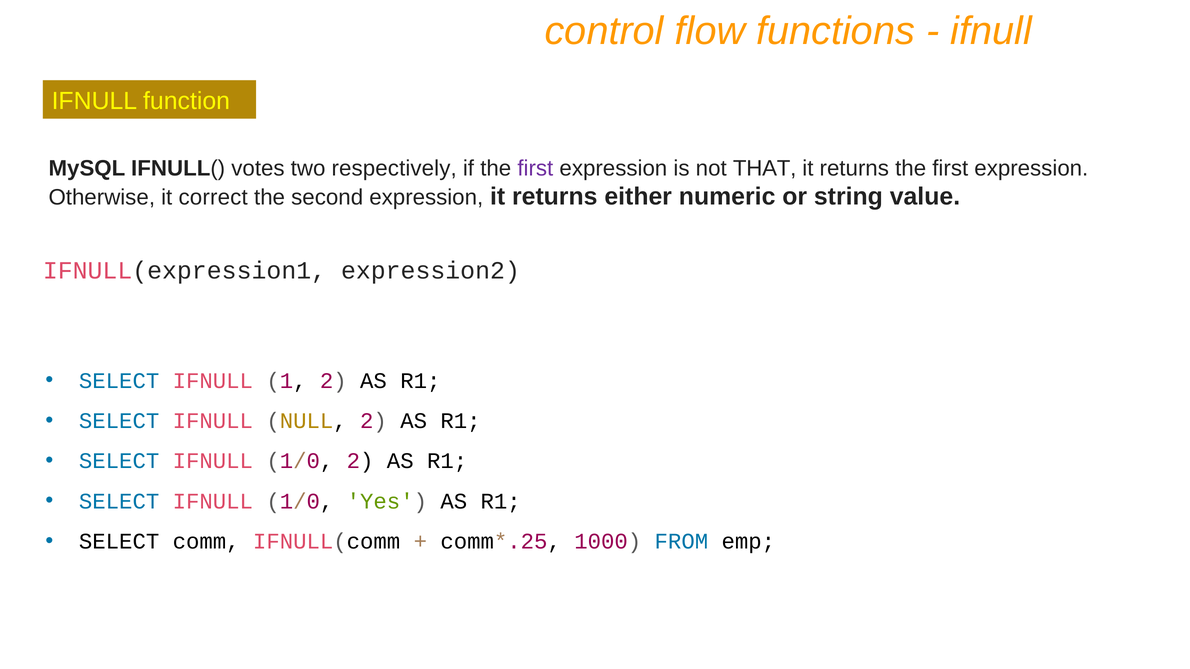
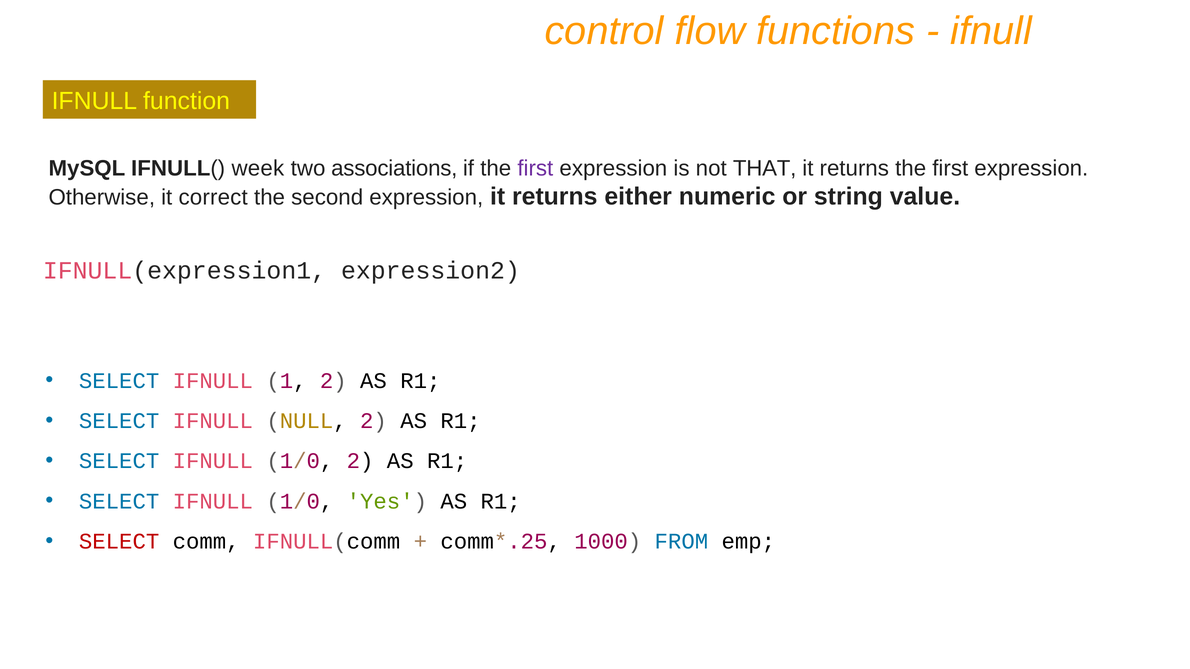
votes: votes -> week (258, 168)
respectively: respectively -> associations (394, 168)
SELECT colour: black -> red (119, 542)
